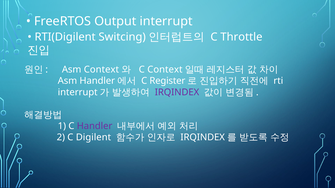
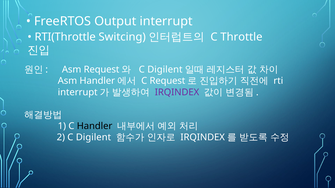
RTI(Digilent: RTI(Digilent -> RTI(Throttle (65, 37)
Asm Context: Context -> Request (102, 70)
Context: Context -> Digilent (165, 70)
C Register: Register -> Request (167, 81)
Handler colour: purple -> black (95, 126)
